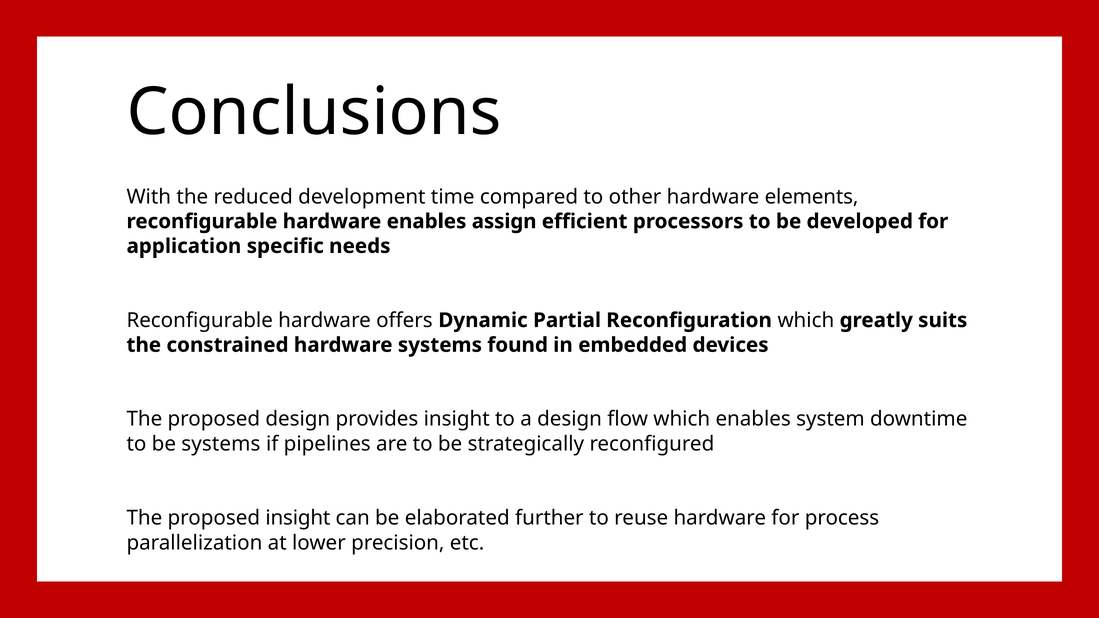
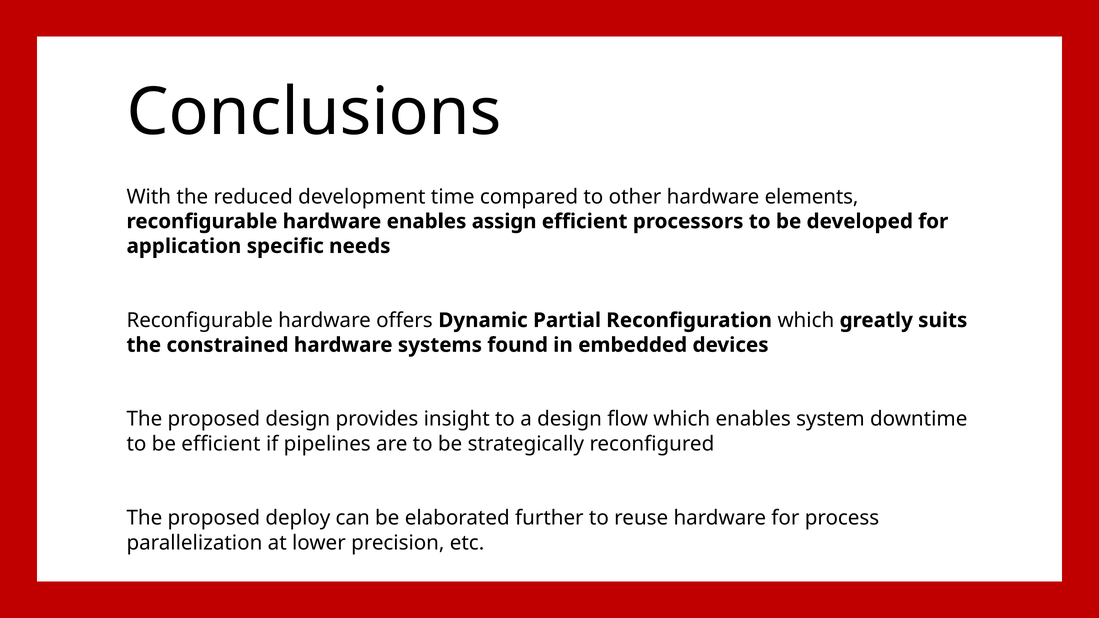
be systems: systems -> efficient (221, 444)
proposed insight: insight -> deploy (298, 518)
